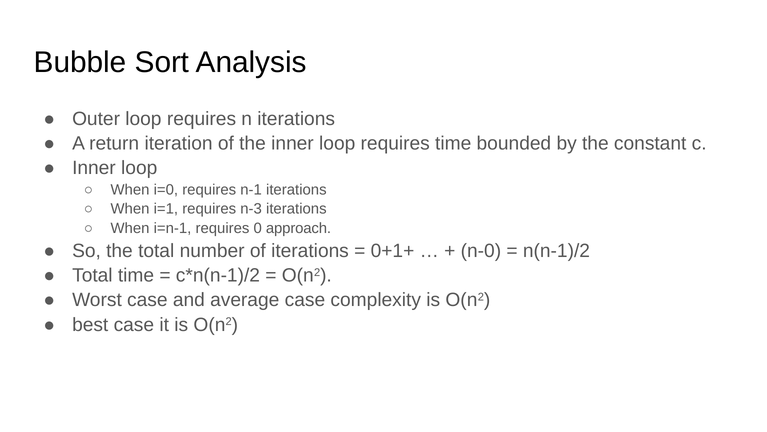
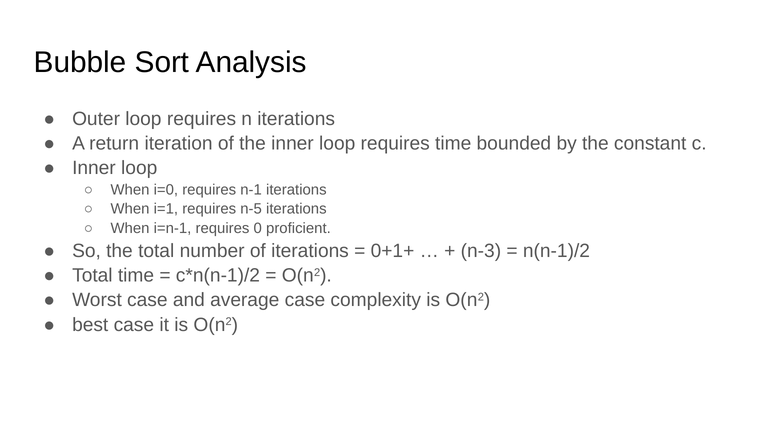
n-3: n-3 -> n-5 (251, 209)
approach: approach -> proficient (298, 228)
n-0: n-0 -> n-3 (481, 250)
